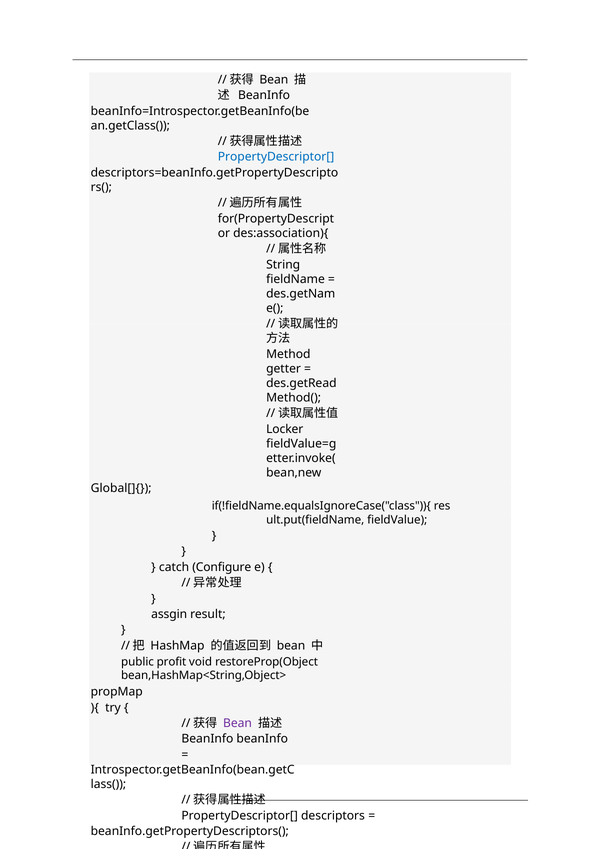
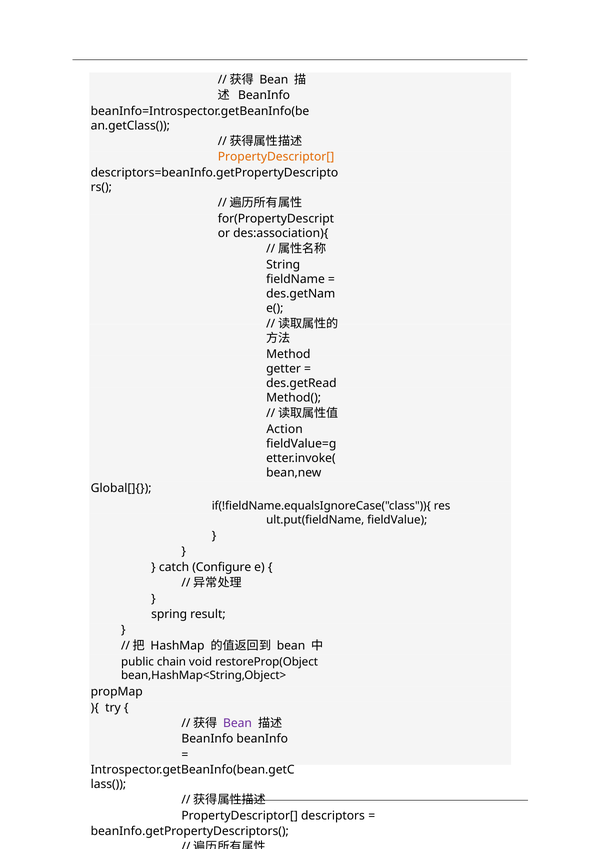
PropertyDescriptor[ colour: blue -> orange (276, 157)
Locker: Locker -> Action (285, 429)
assgin: assgin -> spring (169, 614)
profit: profit -> chain (171, 662)
